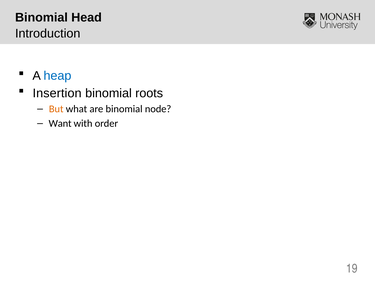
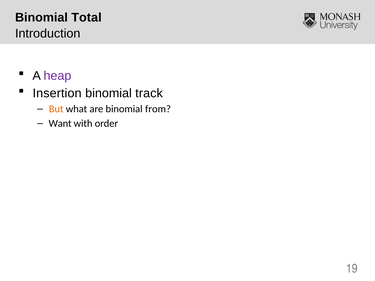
Head: Head -> Total (86, 17)
heap colour: blue -> purple (57, 76)
roots: roots -> track (149, 93)
node: node -> from (158, 109)
